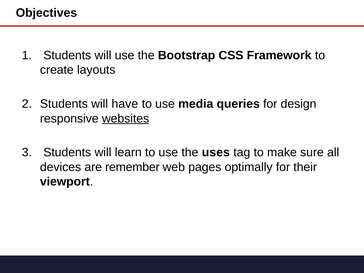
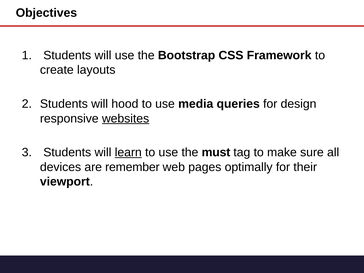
have: have -> hood (125, 104)
learn underline: none -> present (128, 152)
uses: uses -> must (216, 152)
